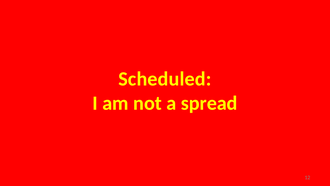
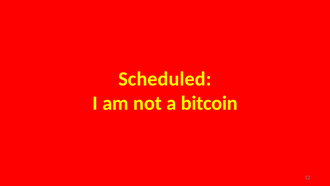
spread: spread -> bitcoin (209, 103)
